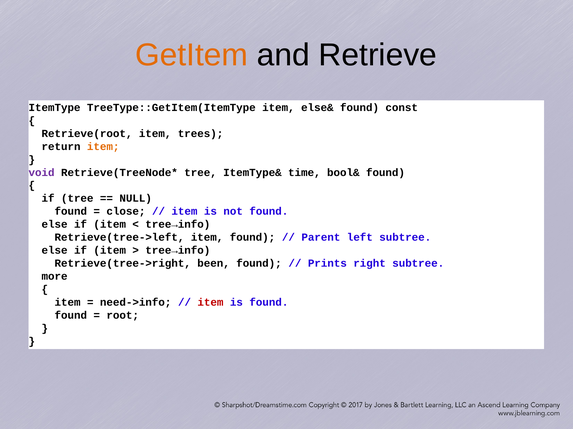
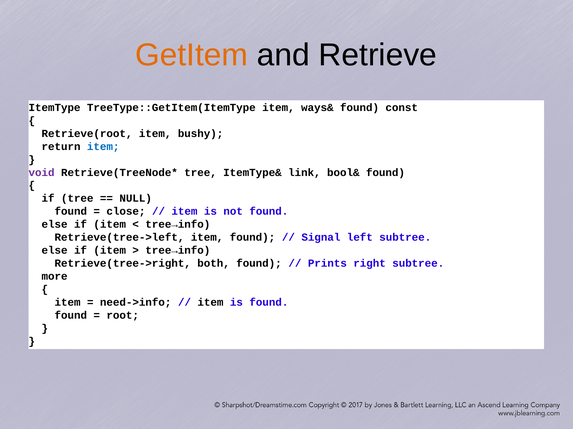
else&: else& -> ways& (317, 108)
trees: trees -> bushy (201, 134)
item colour: orange -> blue (103, 147)
time: time -> link (304, 173)
Parent: Parent -> Signal (321, 238)
been: been -> both (214, 264)
item colour: red -> black (210, 303)
